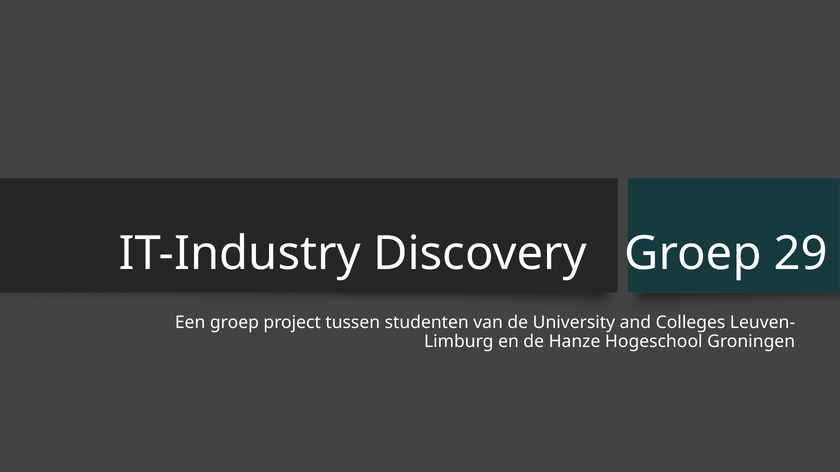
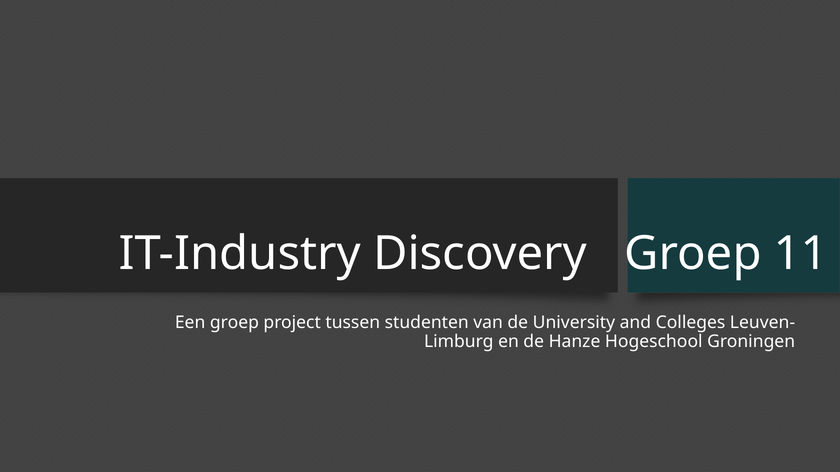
29: 29 -> 11 (801, 254)
